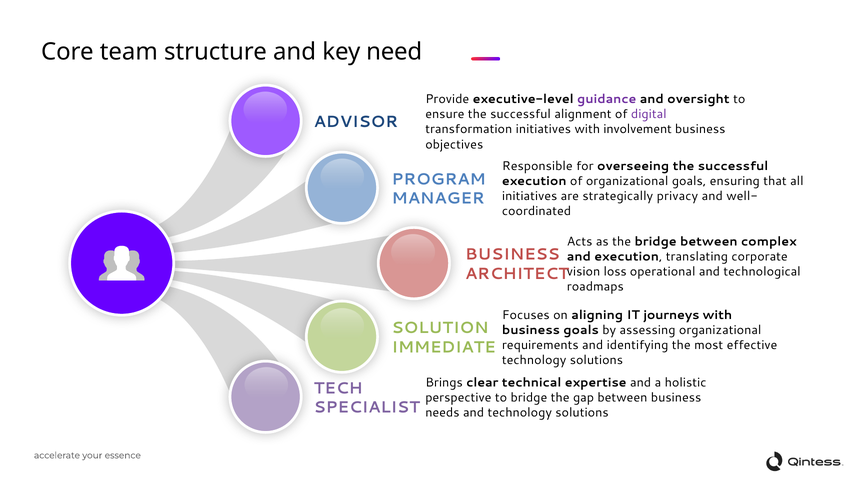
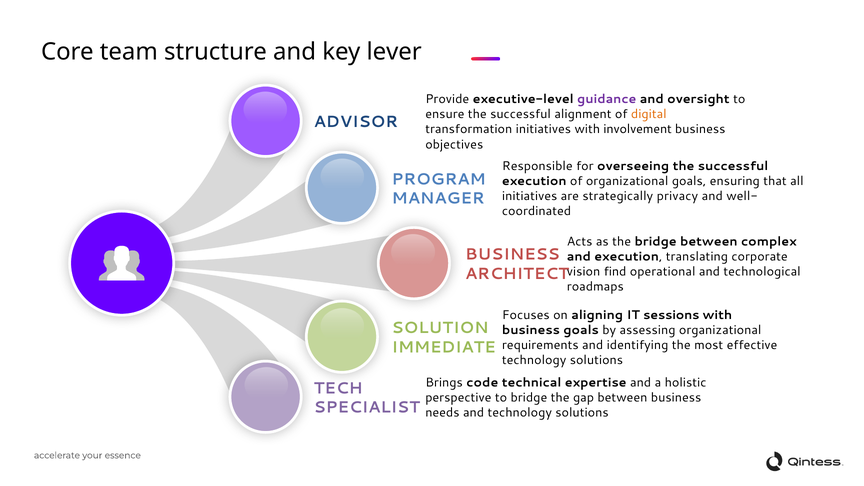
need: need -> lever (394, 52)
digital colour: purple -> orange (649, 114)
loss: loss -> find (615, 272)
journeys: journeys -> sessions (671, 315)
clear: clear -> code (482, 383)
